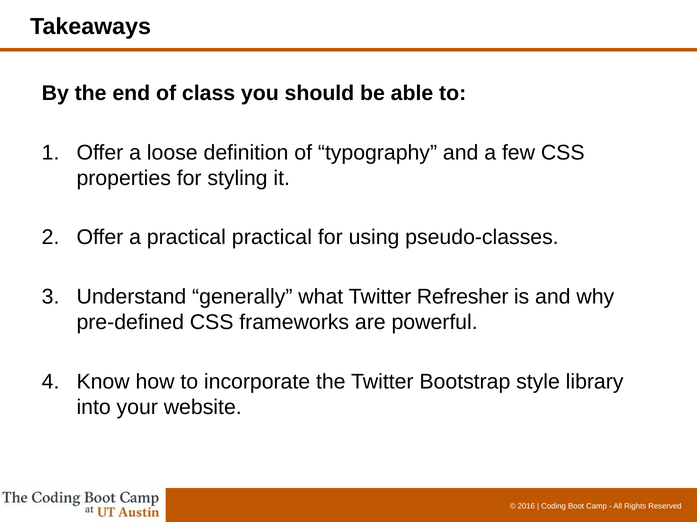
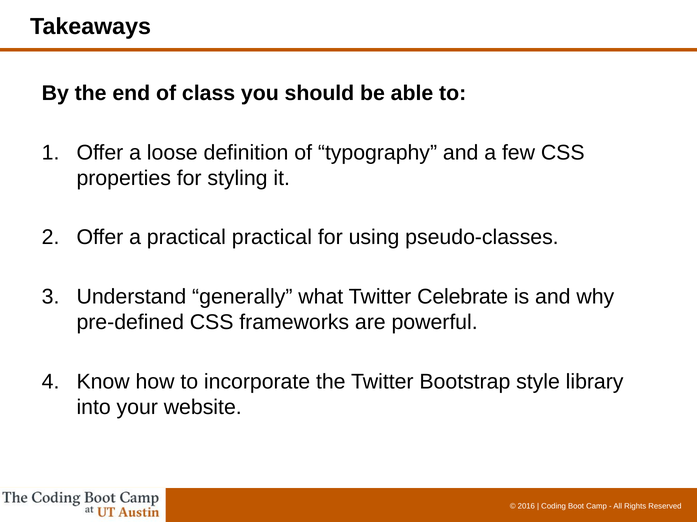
Refresher: Refresher -> Celebrate (463, 297)
